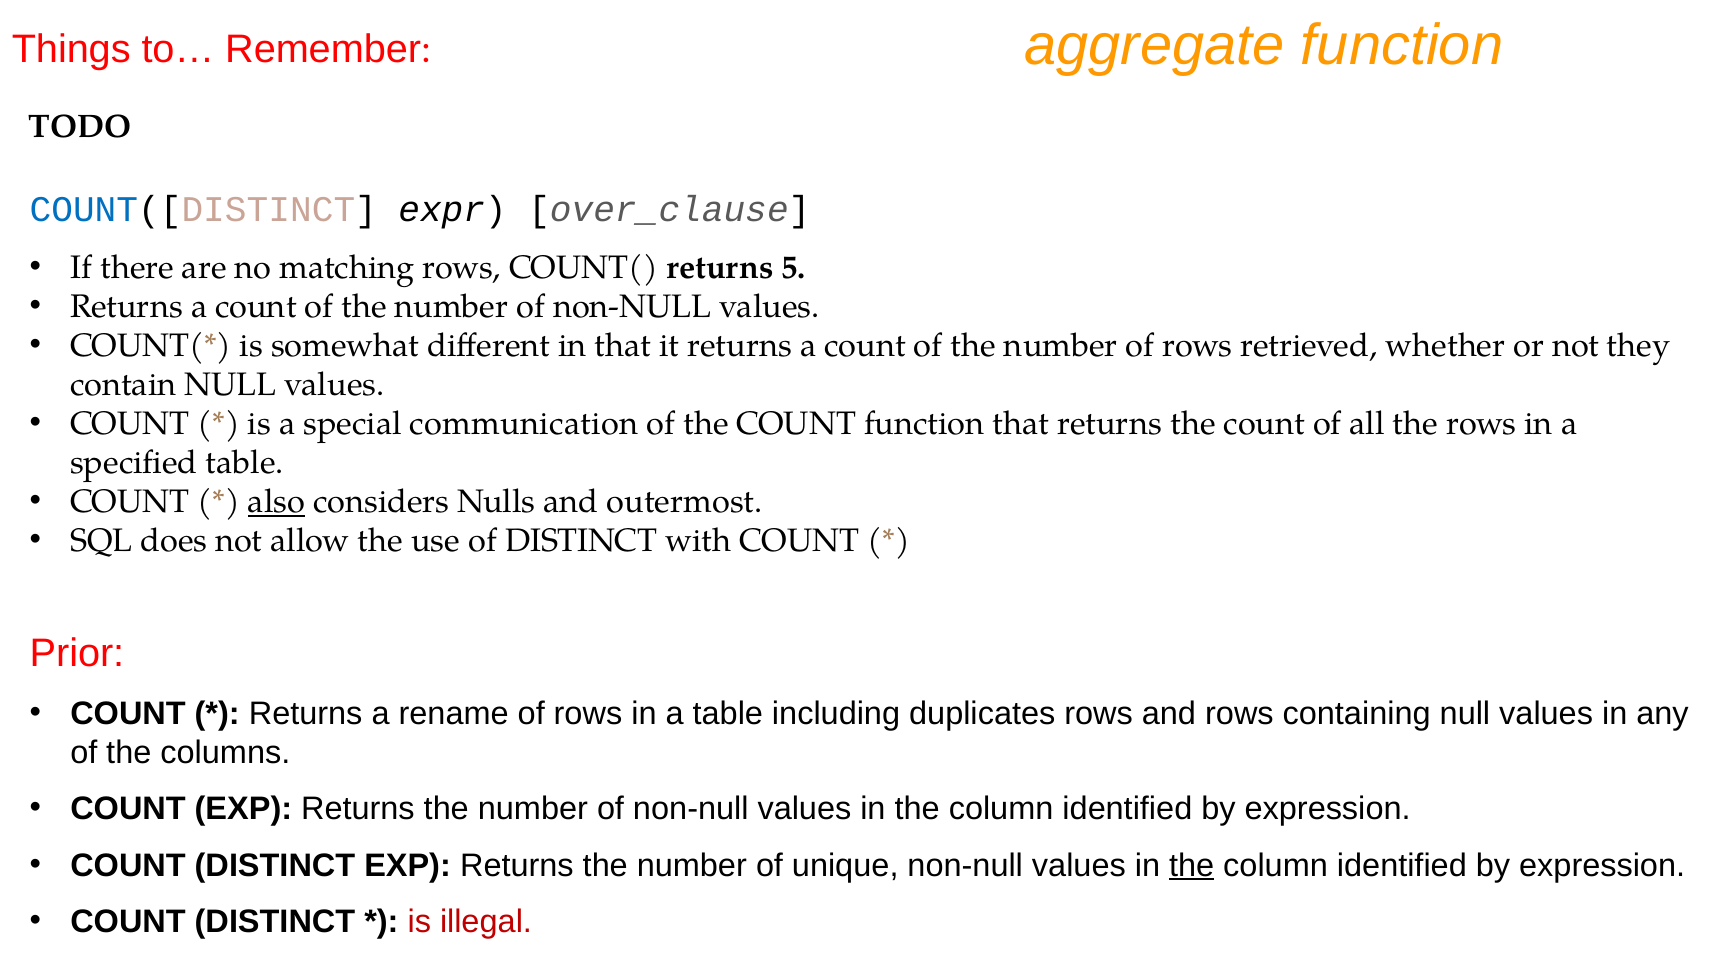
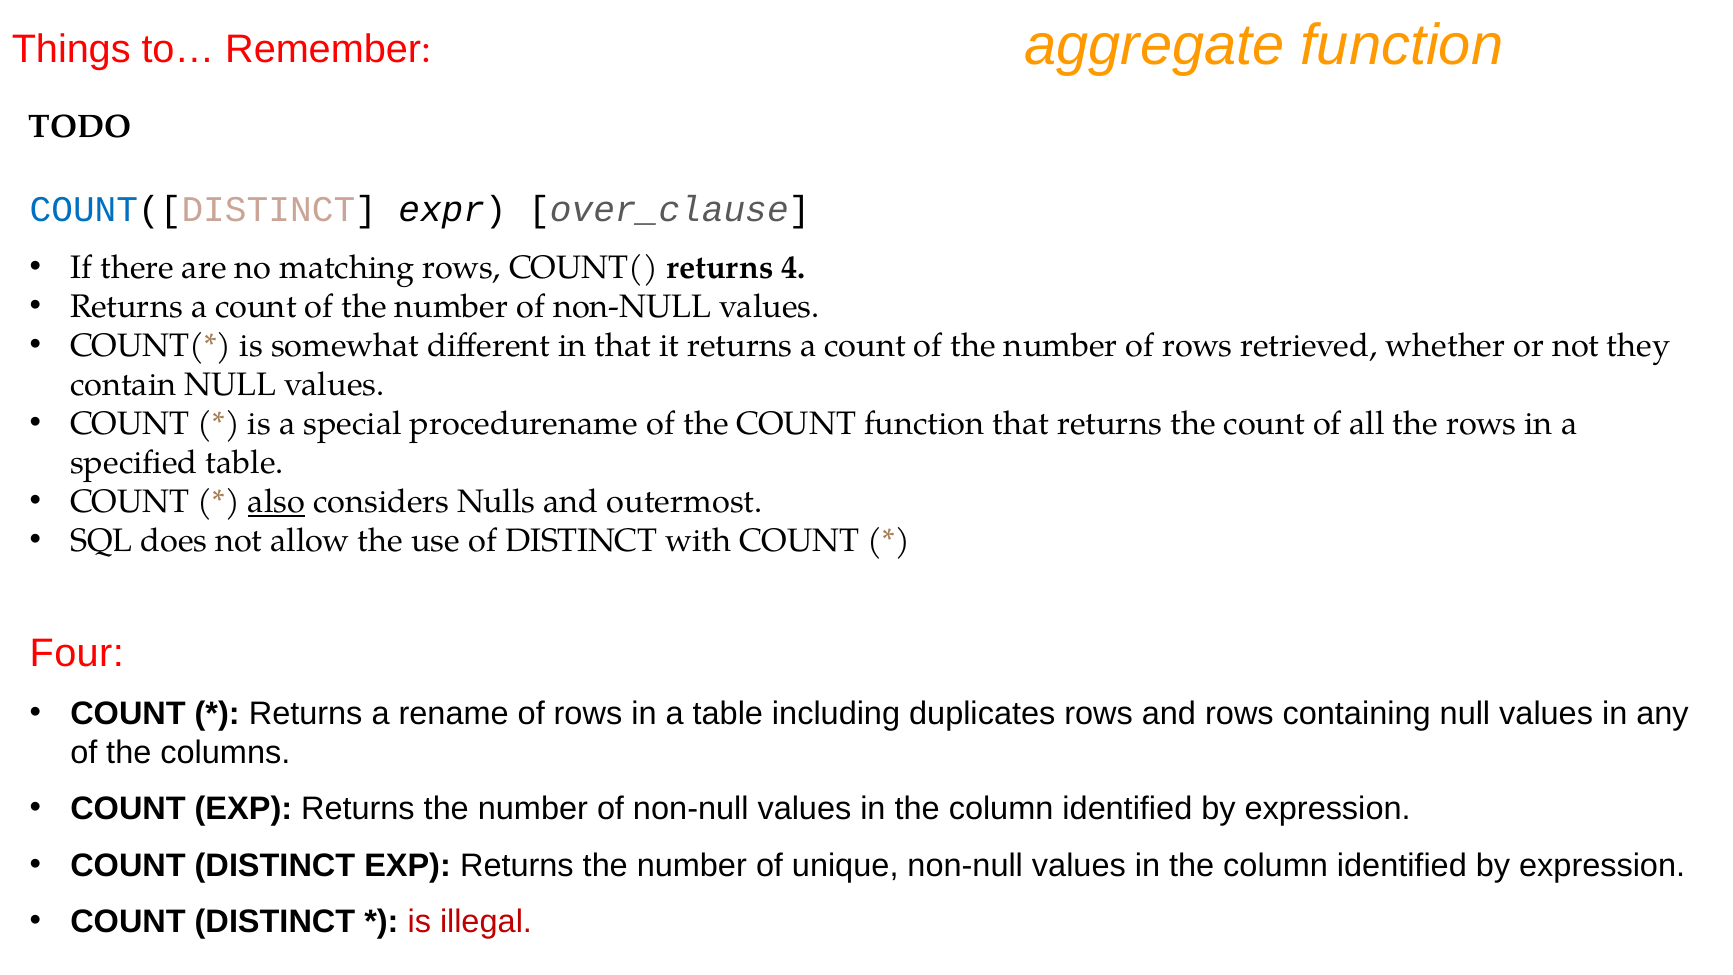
5: 5 -> 4 (794, 268)
communication: communication -> procedurename (524, 424)
Prior: Prior -> Four (77, 653)
the underline: present -> none (1192, 865)
